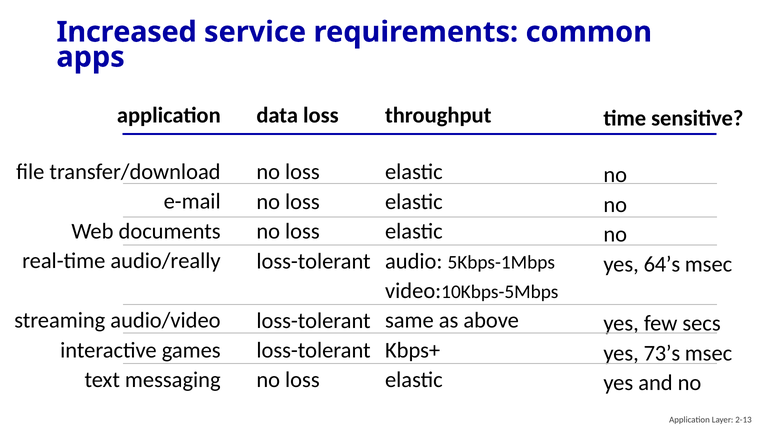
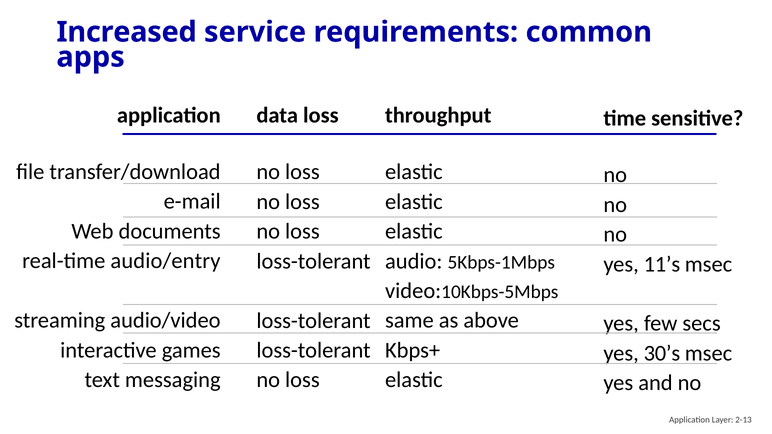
audio/really: audio/really -> audio/entry (165, 261)
64’s: 64’s -> 11’s (662, 264)
73’s: 73’s -> 30’s (662, 353)
